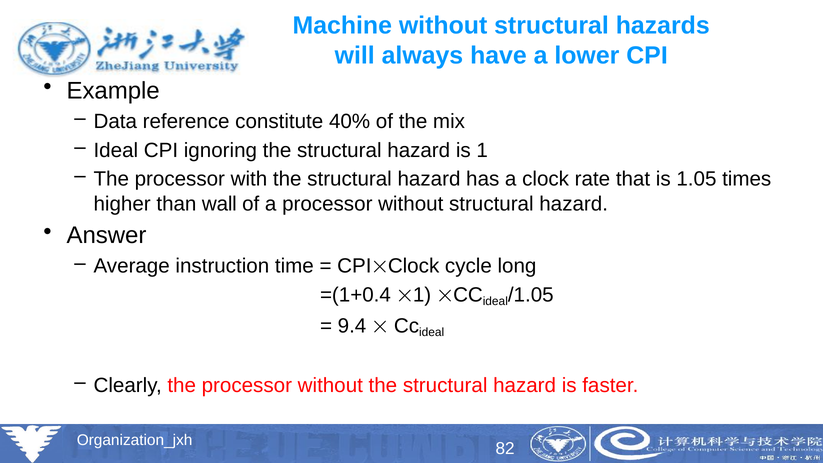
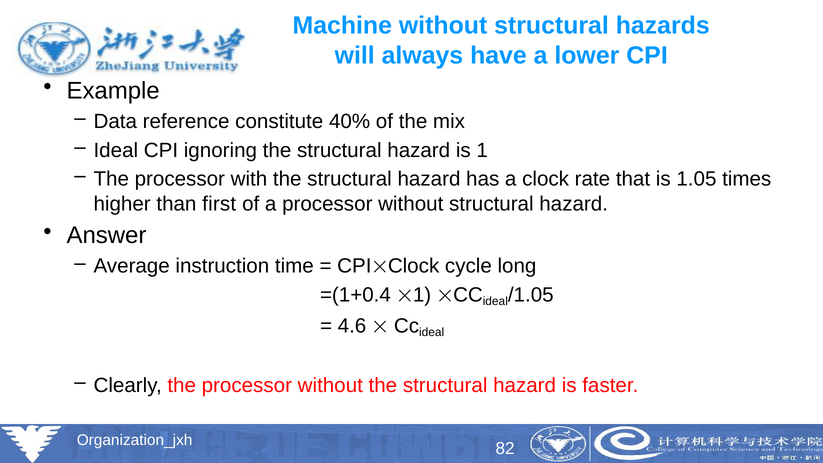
wall: wall -> first (219, 204)
9.4: 9.4 -> 4.6 (352, 326)
